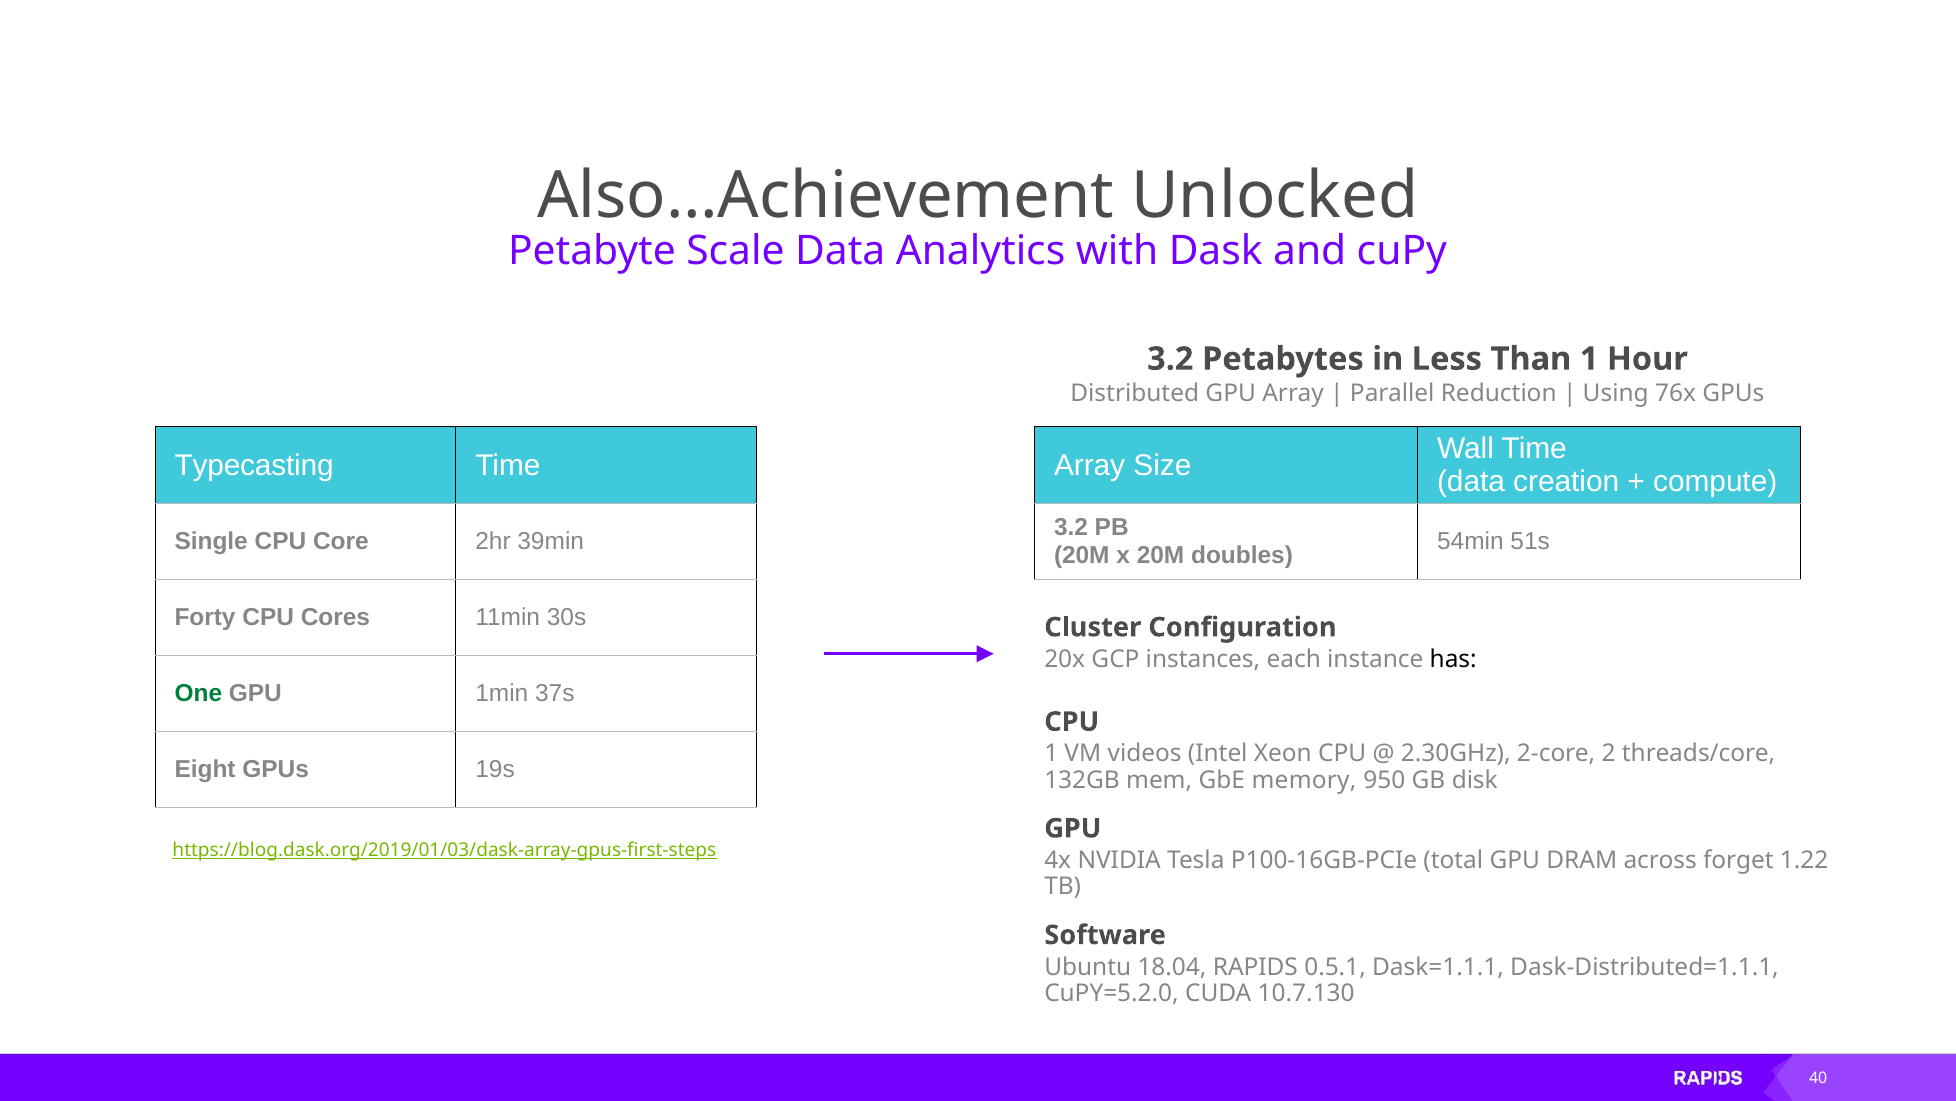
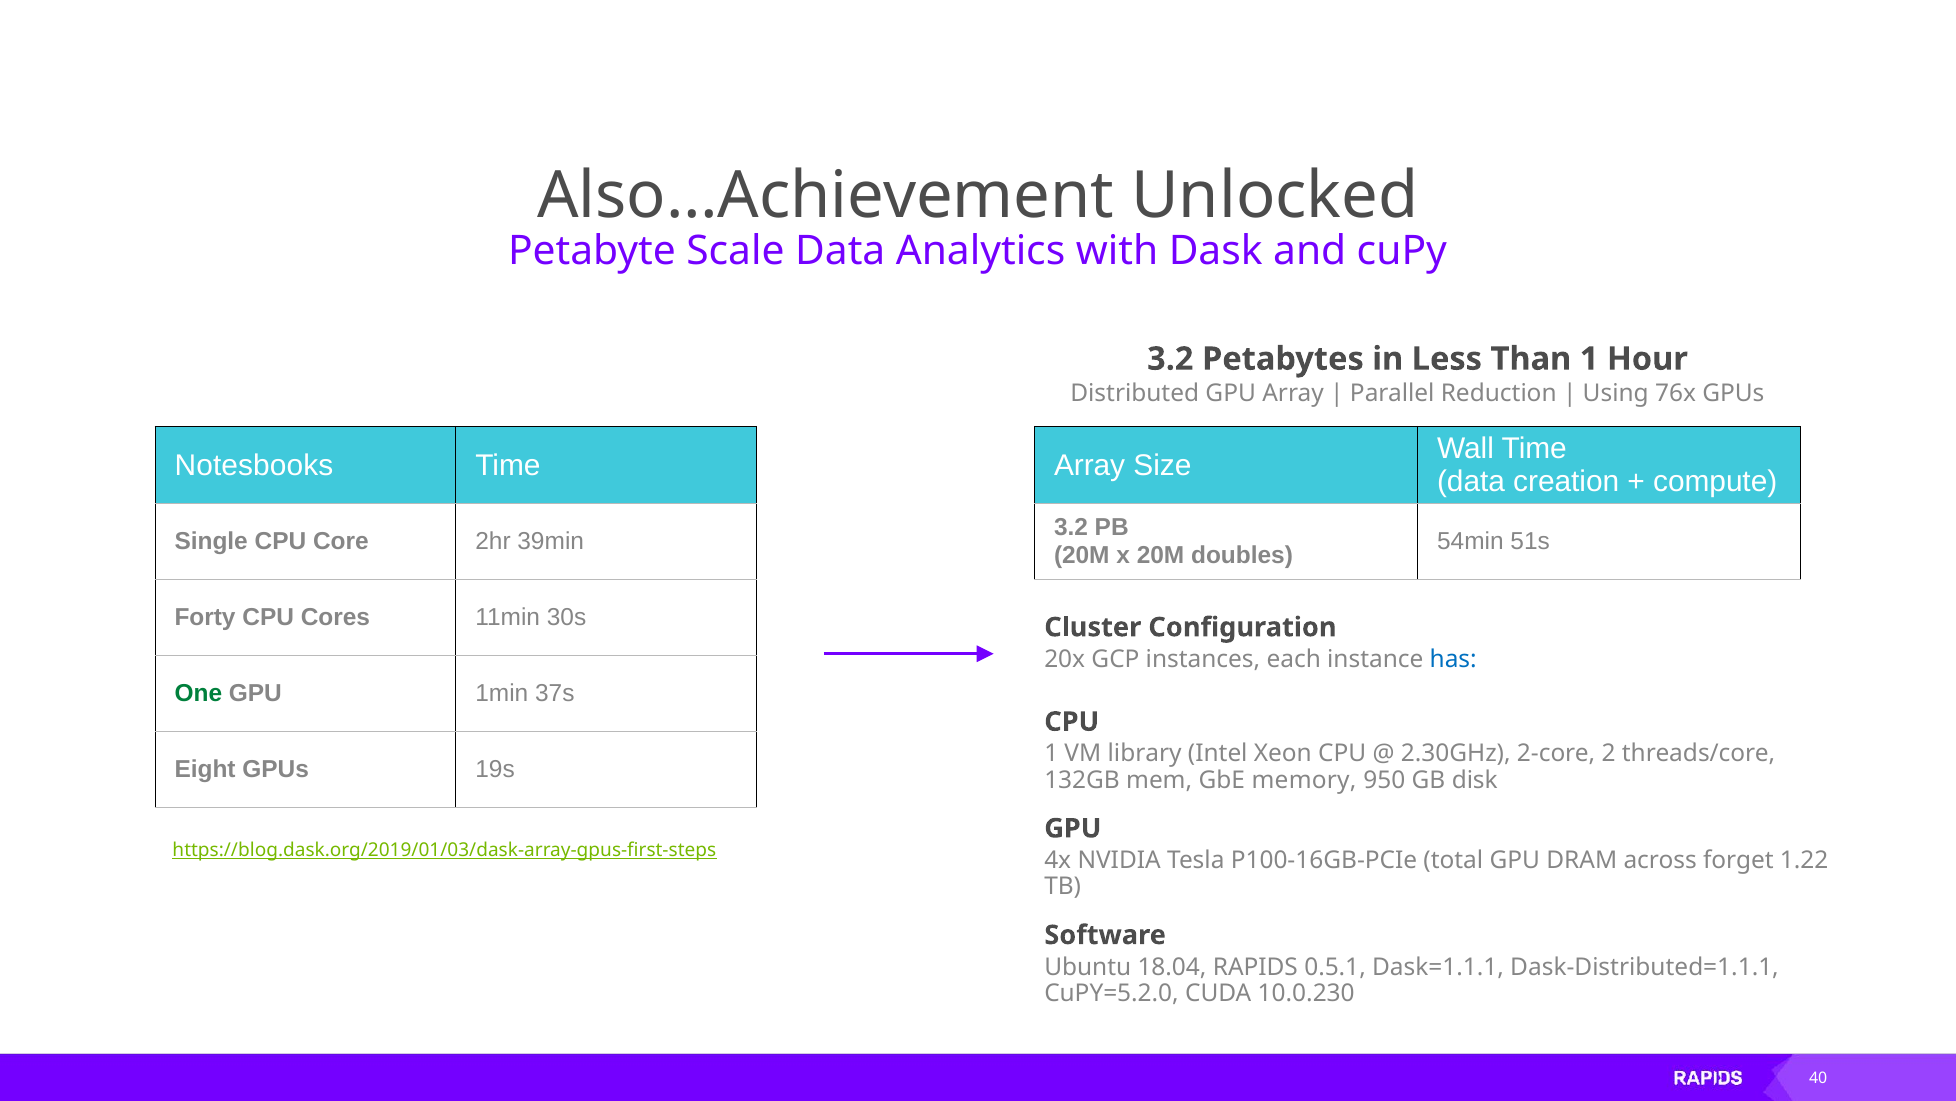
Typecasting: Typecasting -> Notesbooks (254, 465)
has colour: black -> blue (1453, 659)
videos: videos -> library (1145, 753)
10.7.130: 10.7.130 -> 10.0.230 (1306, 993)
